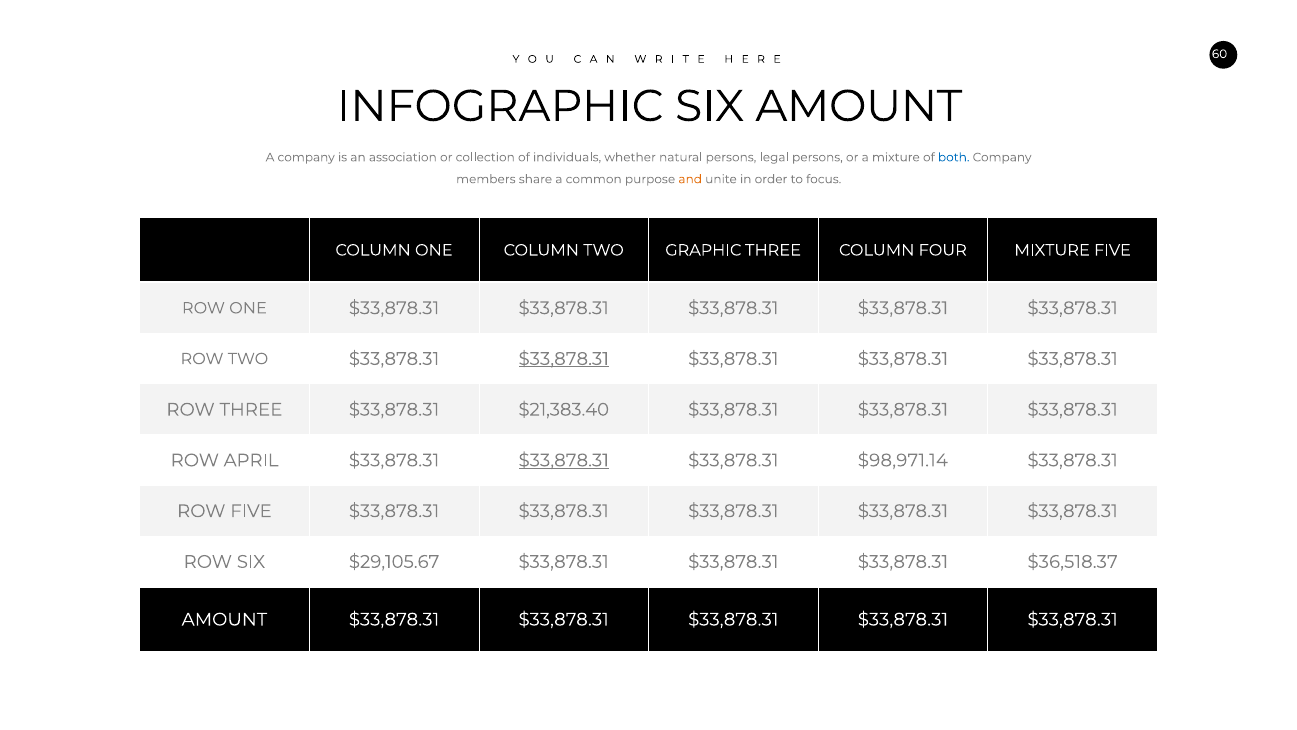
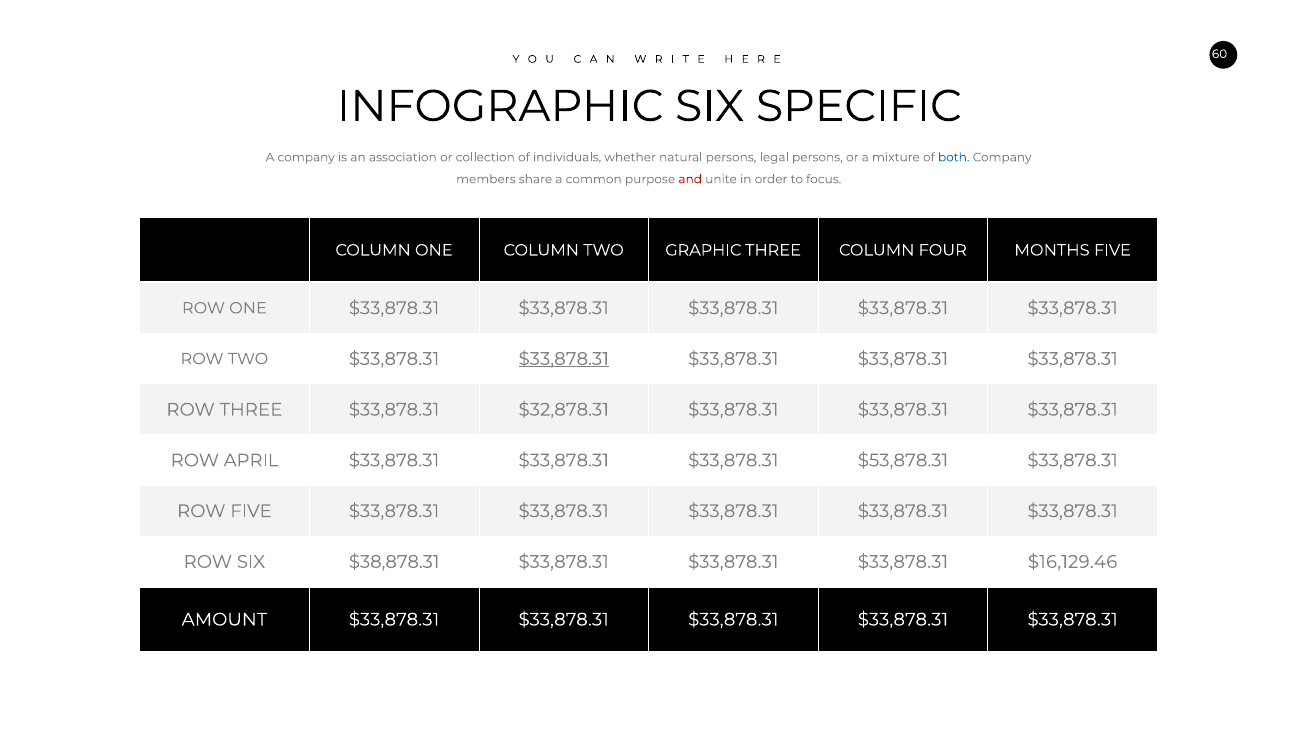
SIX AMOUNT: AMOUNT -> SPECIFIC (859, 106)
and colour: orange -> red (690, 179)
FOUR MIXTURE: MIXTURE -> MONTHS (1052, 250)
$21,383.40: $21,383.40 -> $32,878.31 (564, 409)
$33,878.31 underline: present -> none (564, 460)
$98,971.14: $98,971.14 -> $53,878.31 (903, 460)
$29,105.67: $29,105.67 -> $38,878.31 (394, 562)
$36,518.37: $36,518.37 -> $16,129.46 (1073, 562)
